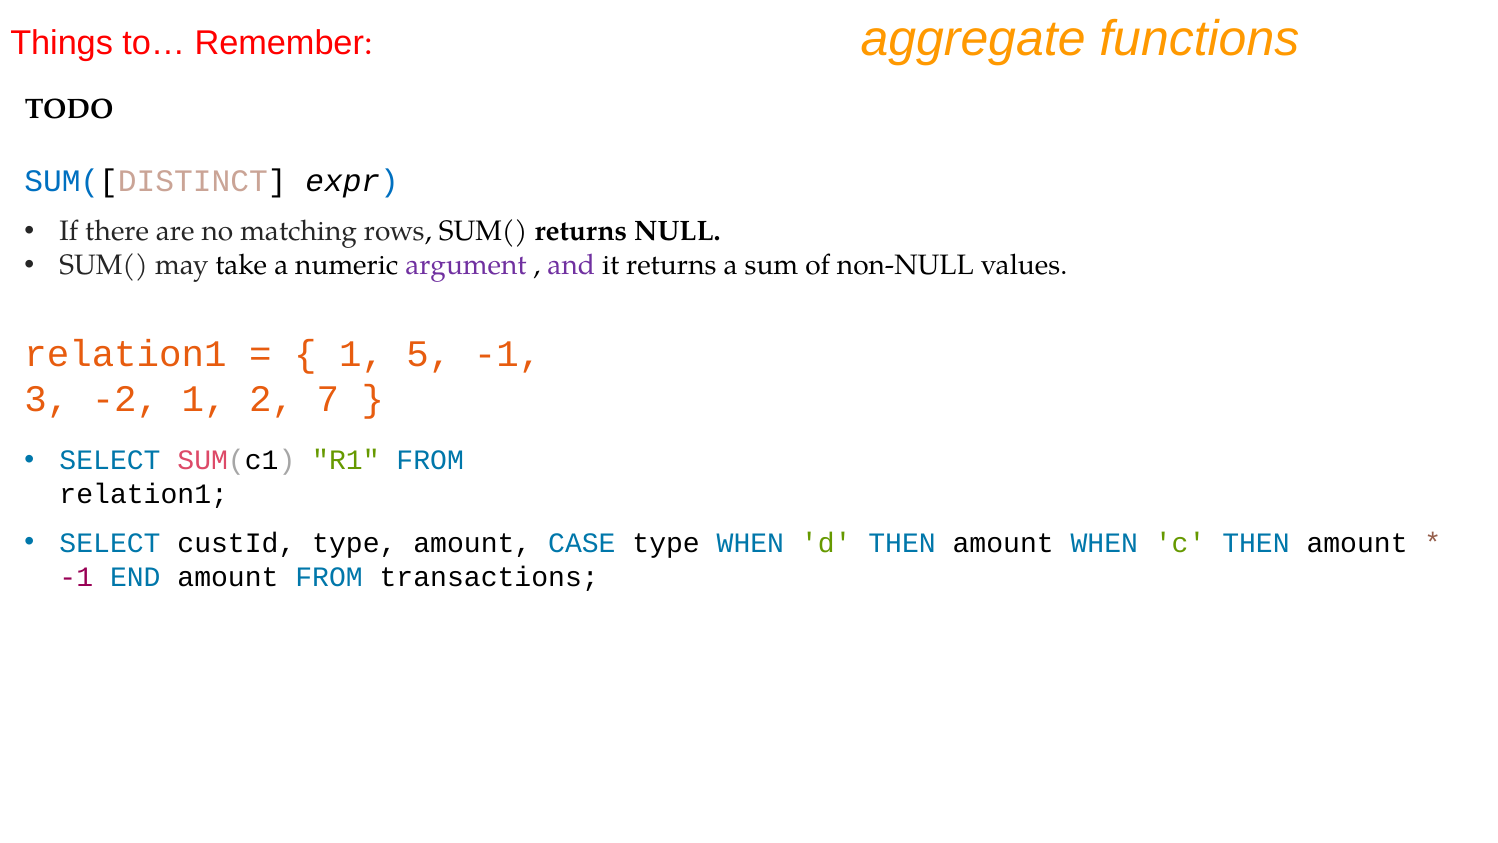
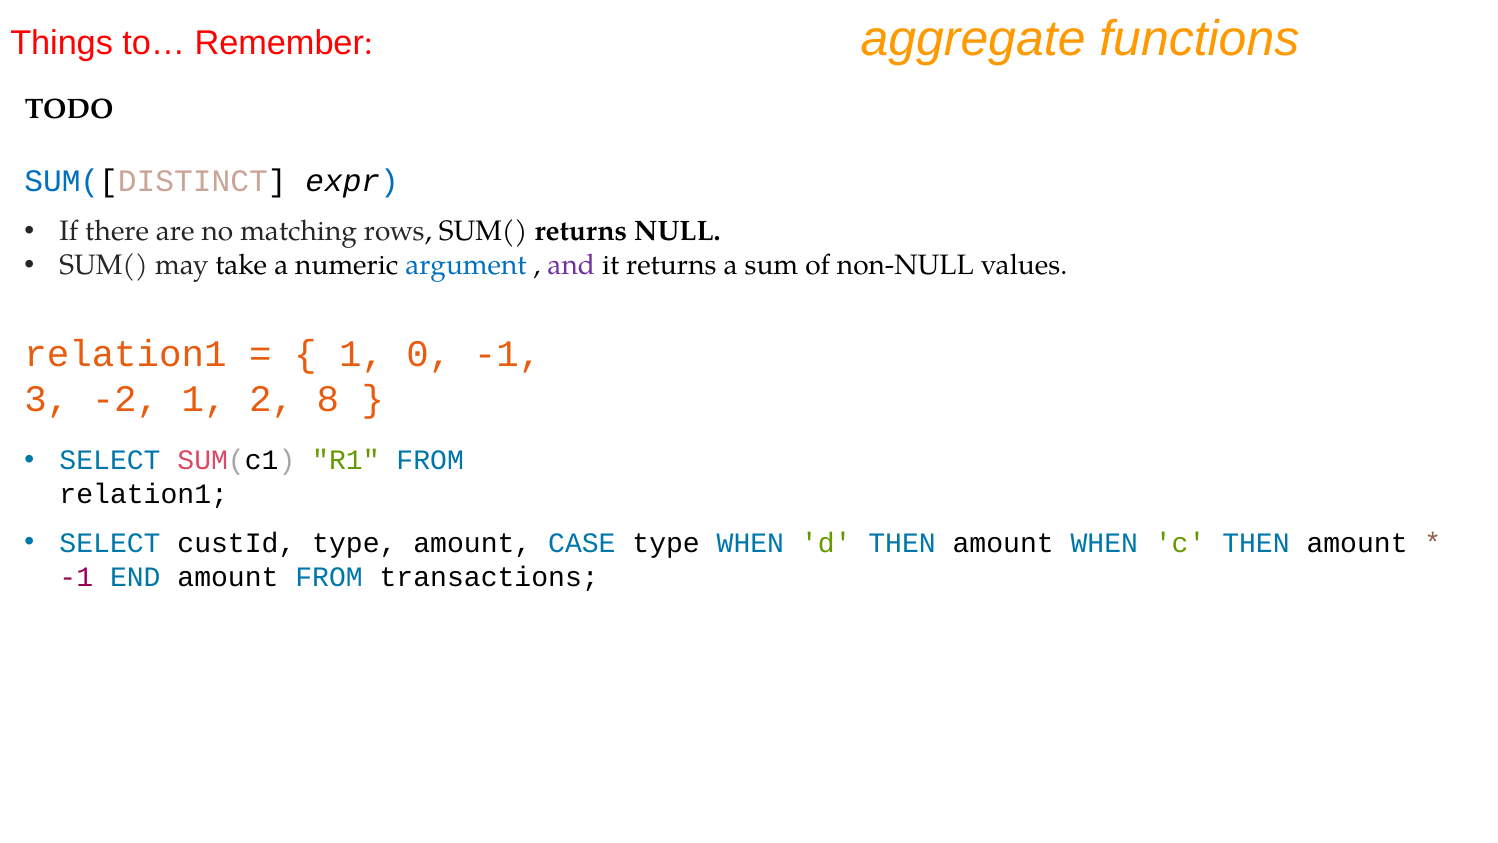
argument colour: purple -> blue (466, 265)
5: 5 -> 0 (429, 354)
7: 7 -> 8 (328, 399)
